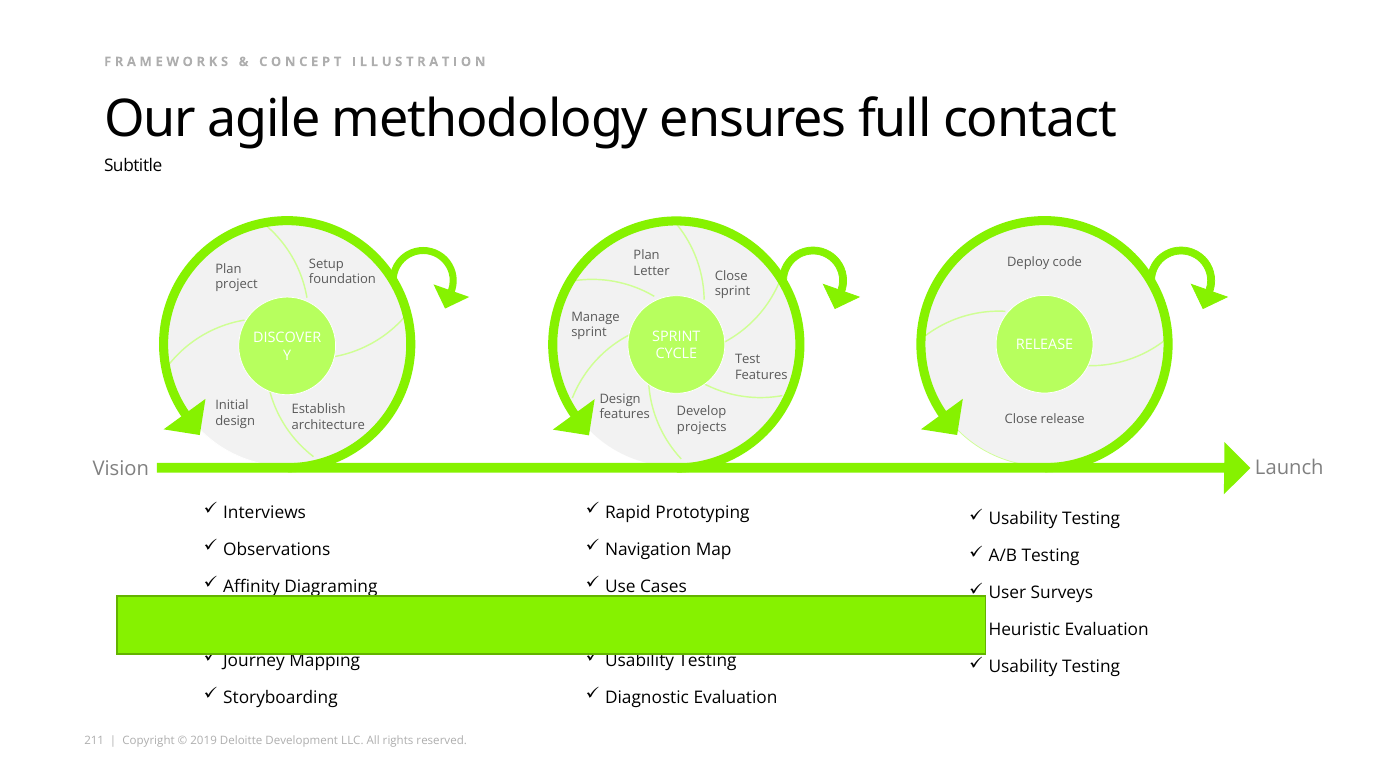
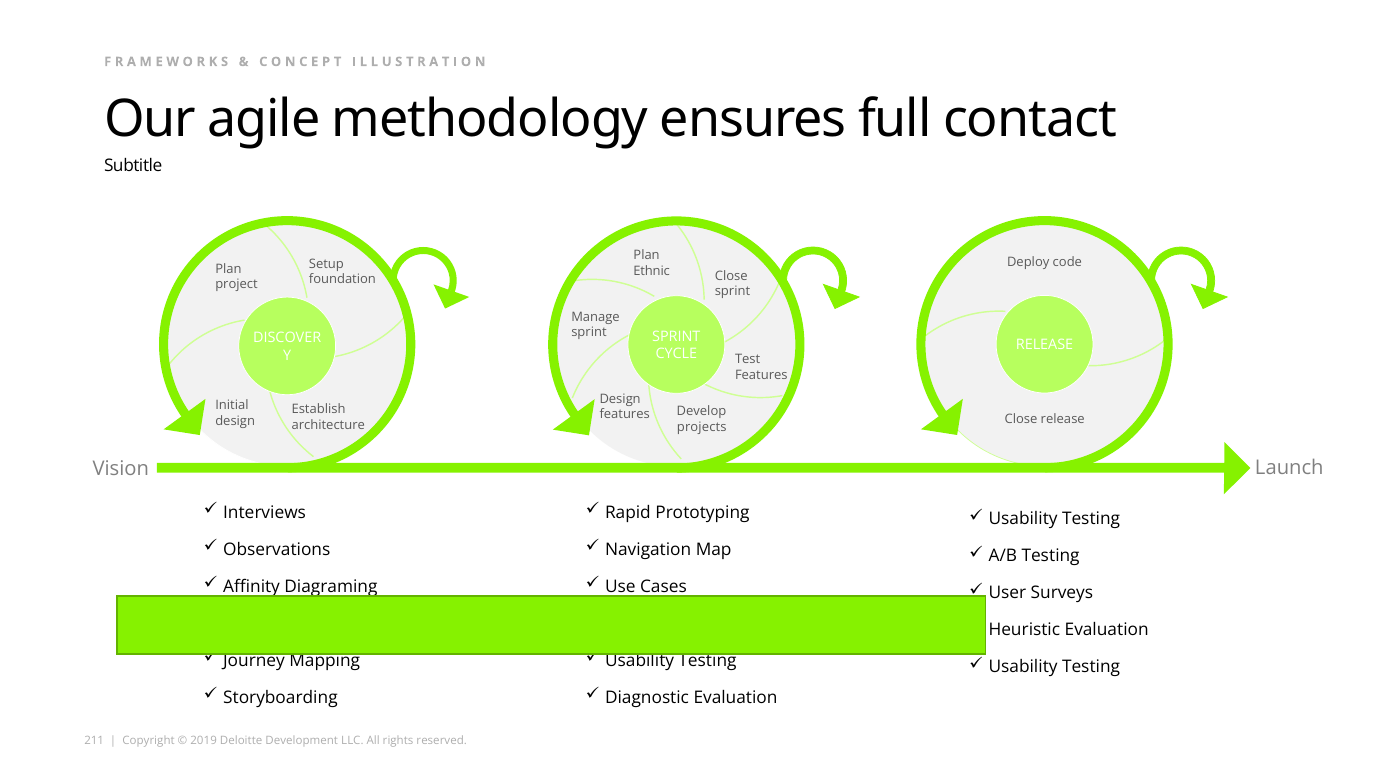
Letter: Letter -> Ethnic (652, 271)
